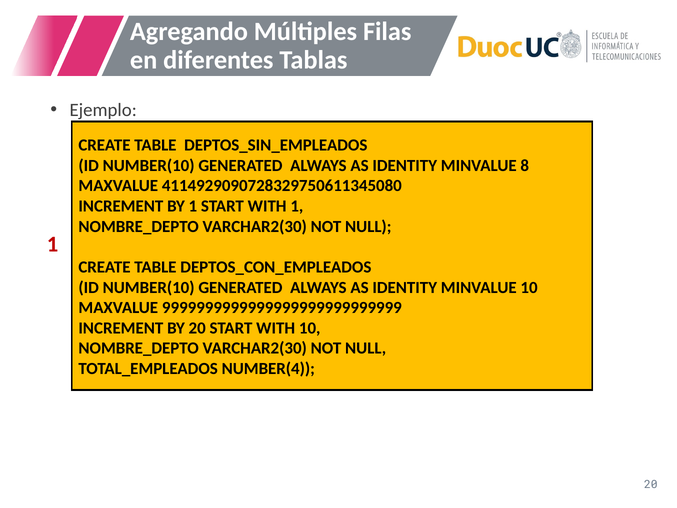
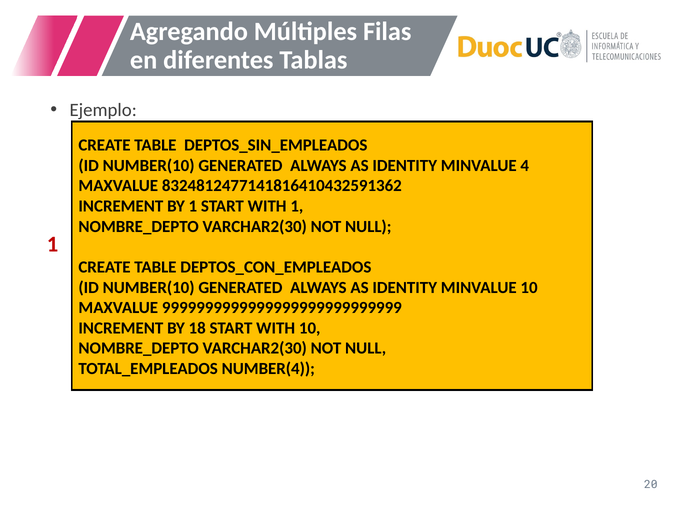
8: 8 -> 4 (525, 165)
4114929090728329750611345080: 4114929090728329750611345080 -> 8324812477141816410432591362 (282, 186)
BY 20: 20 -> 18 (197, 328)
